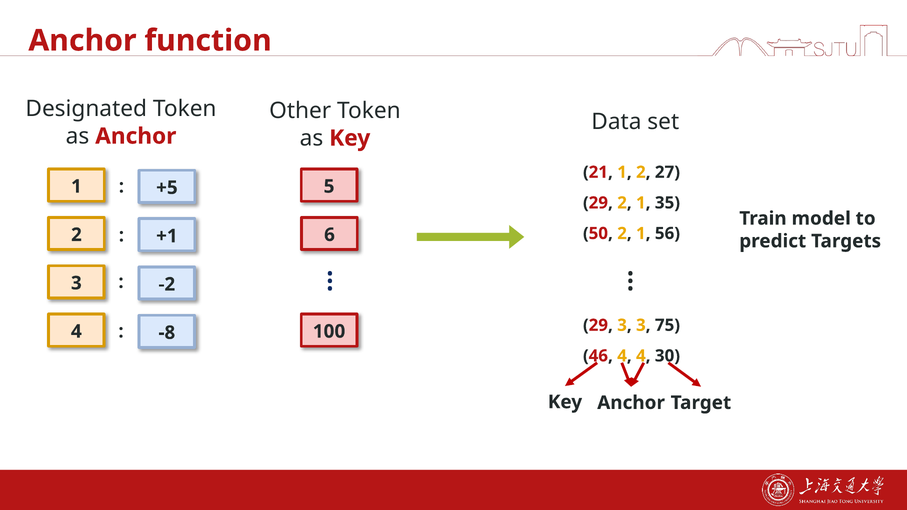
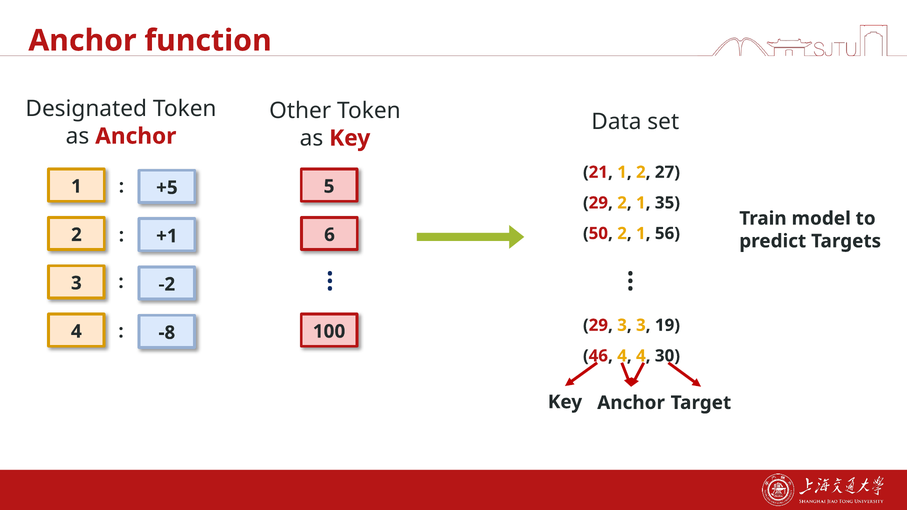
75: 75 -> 19 (667, 325)
